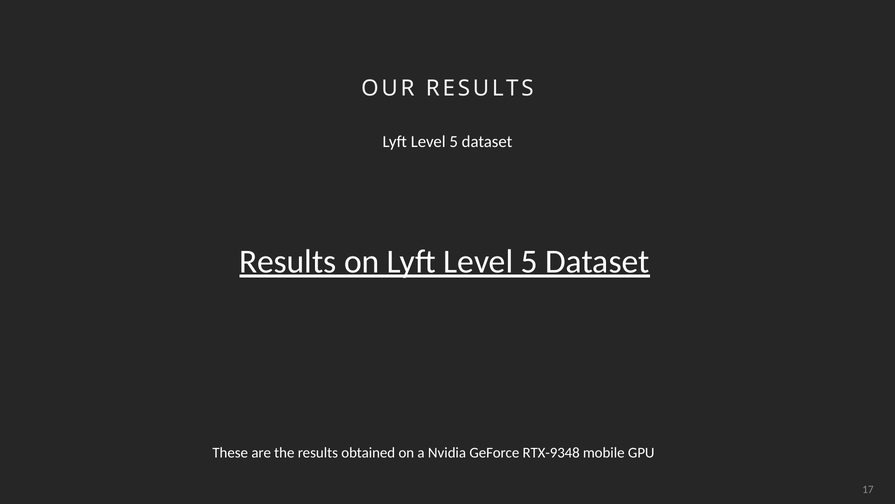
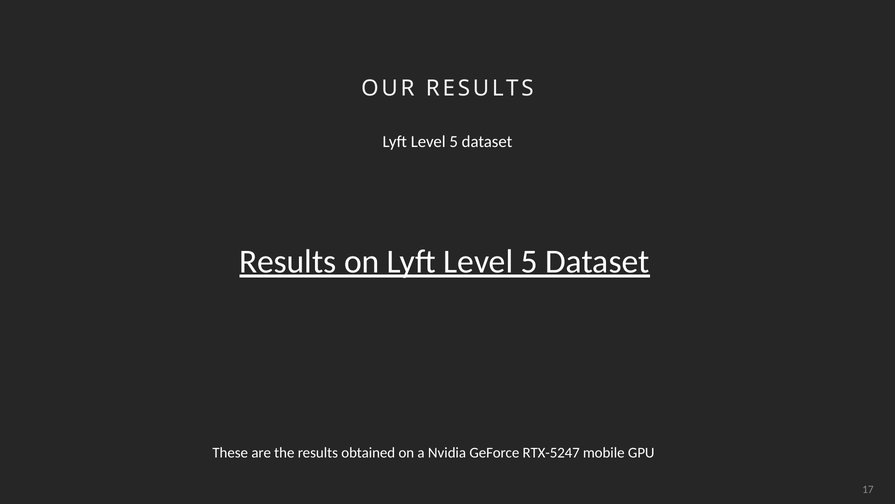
RTX-9348: RTX-9348 -> RTX-5247 (551, 452)
